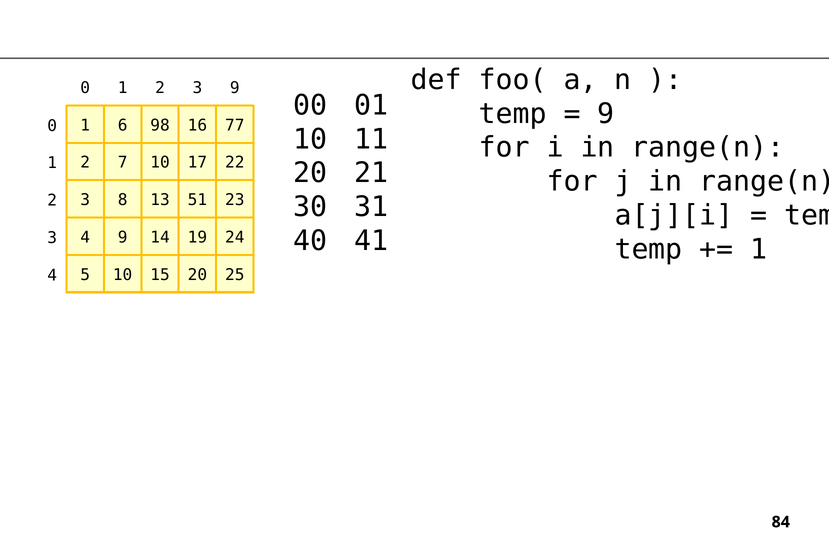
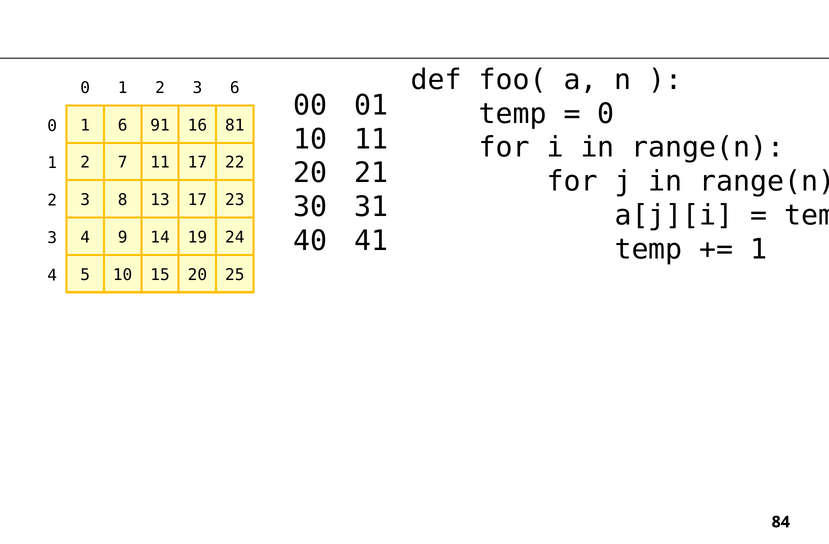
3 9: 9 -> 6 (235, 88)
9: 9 -> 0 (606, 114)
98: 98 -> 91 (160, 125)
77: 77 -> 81 (235, 125)
7 10: 10 -> 11 (160, 163)
13 51: 51 -> 17 (197, 200)
